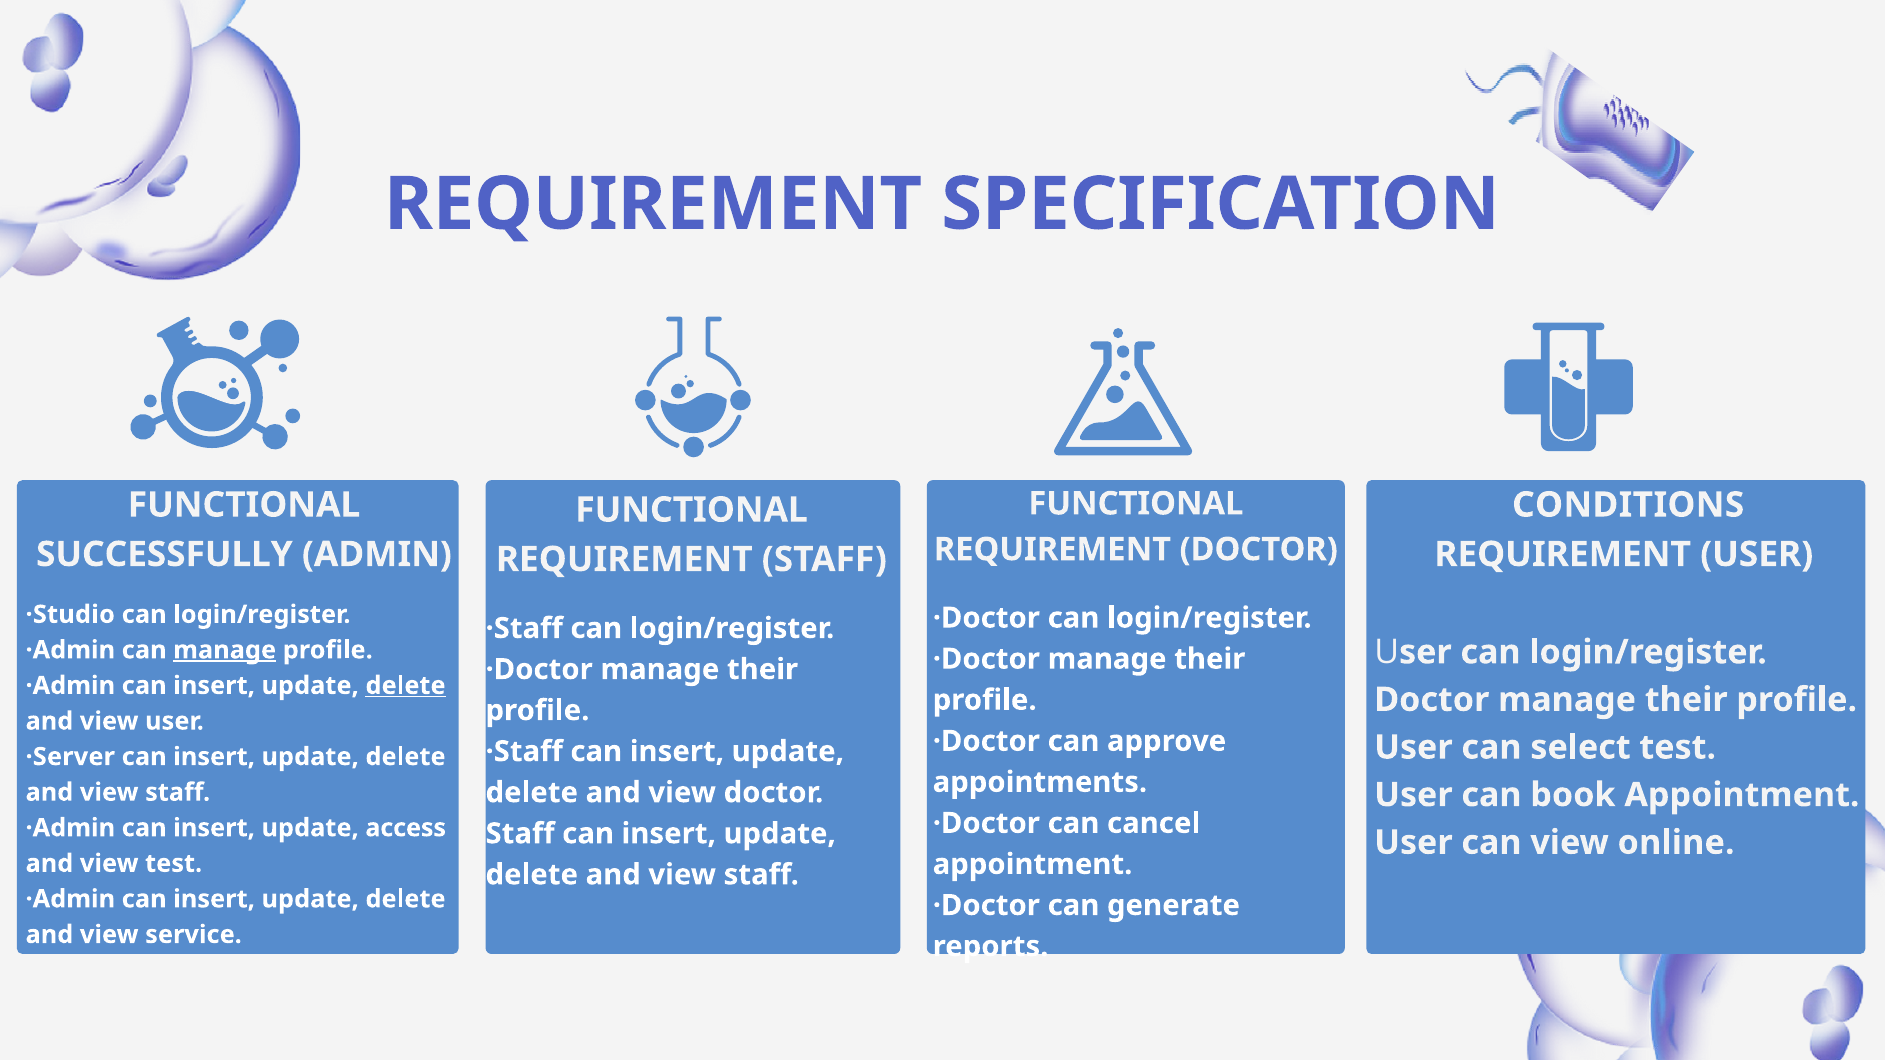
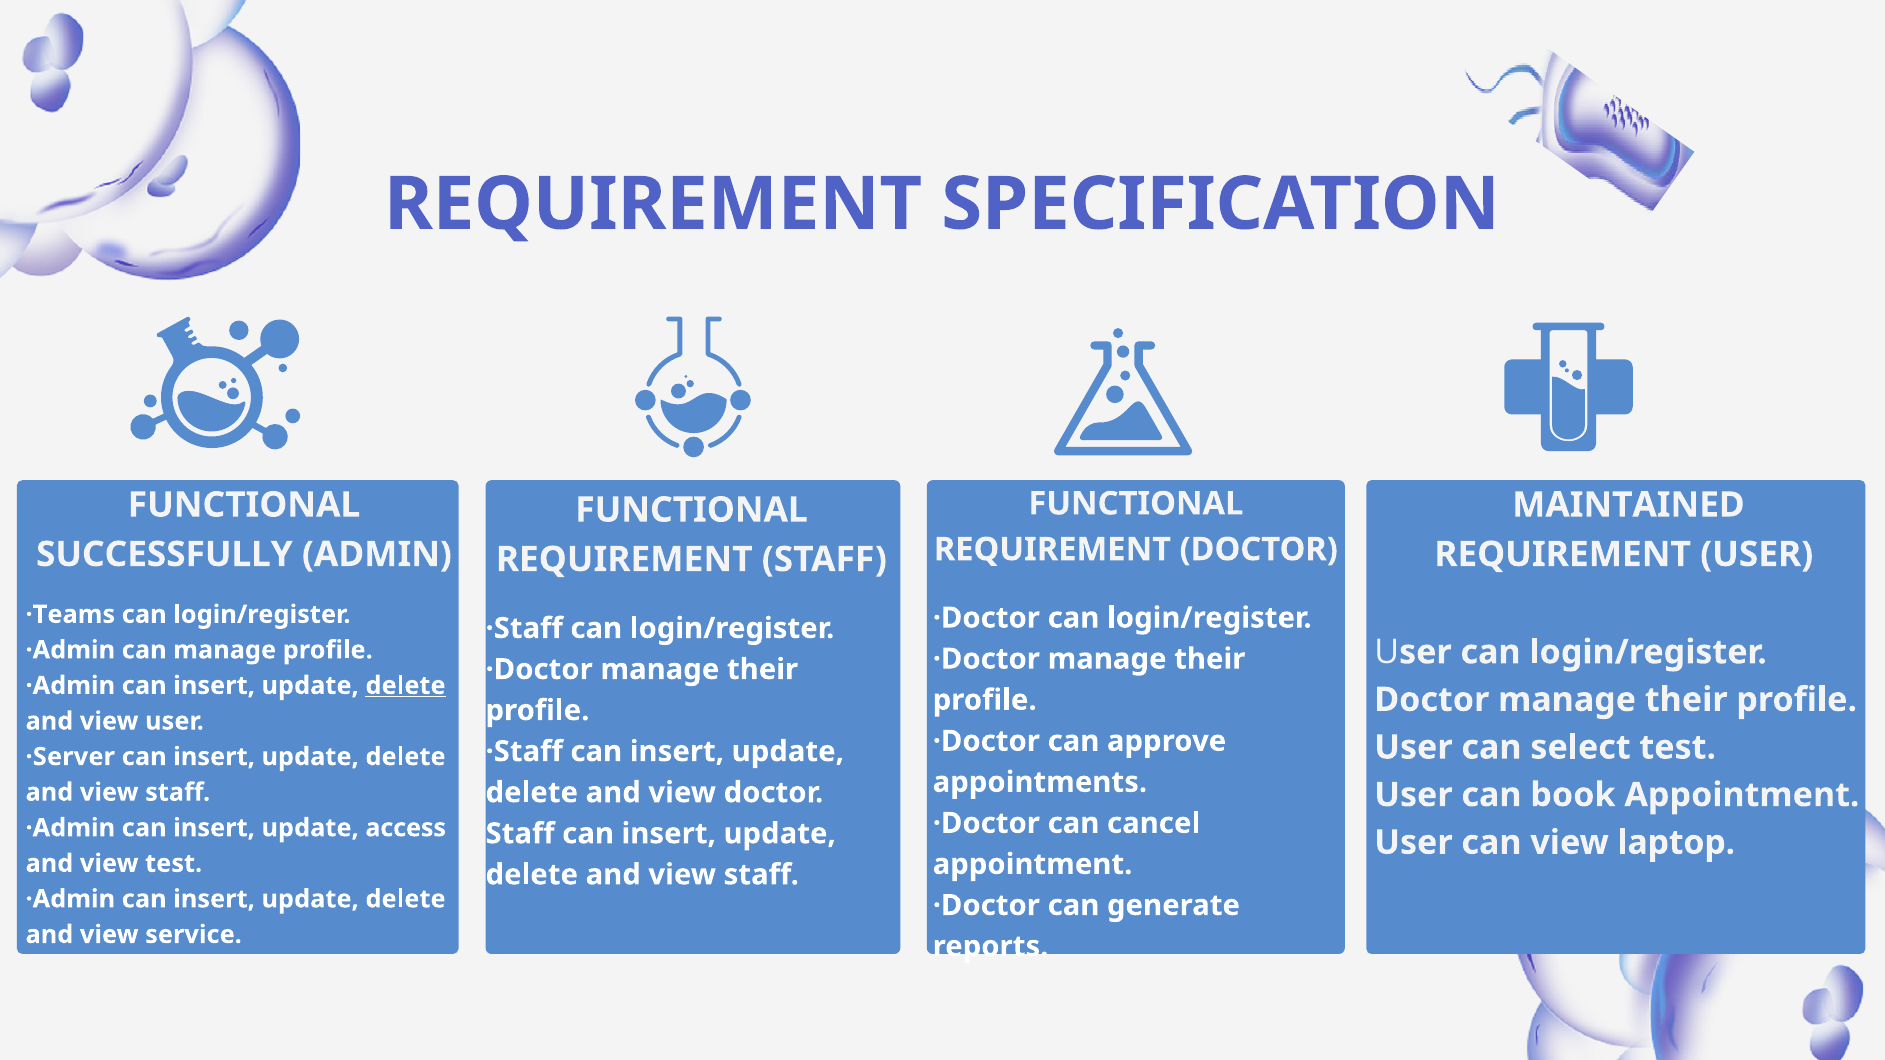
CONDITIONS: CONDITIONS -> MAINTAINED (1628, 505)
·Studio: ·Studio -> ·Teams (70, 615)
manage underline: present -> none (225, 650)
online: online -> laptop (1676, 843)
